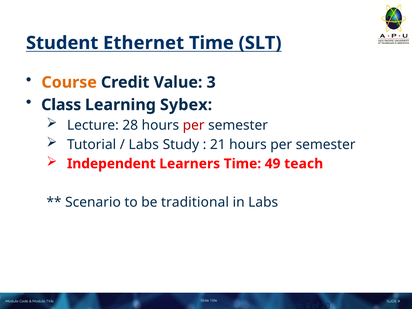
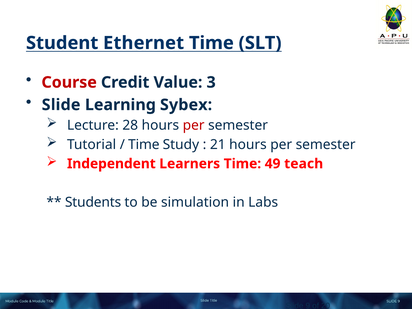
Course colour: orange -> red (69, 82)
Class: Class -> Slide (61, 105)
Labs: Labs -> Time (144, 144)
Scenario: Scenario -> Students (93, 202)
traditional: traditional -> simulation (195, 202)
